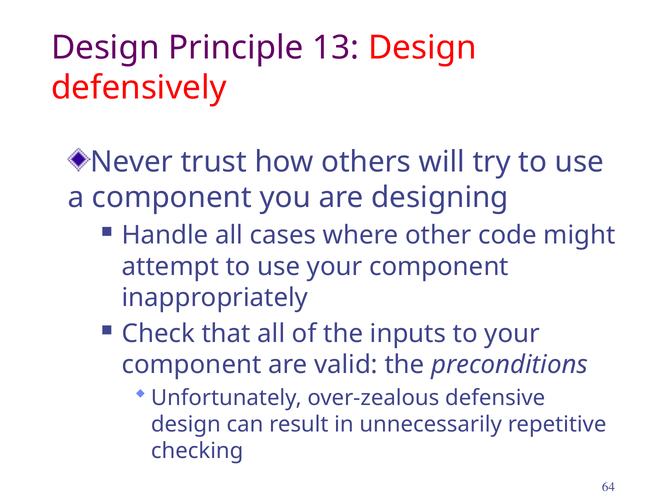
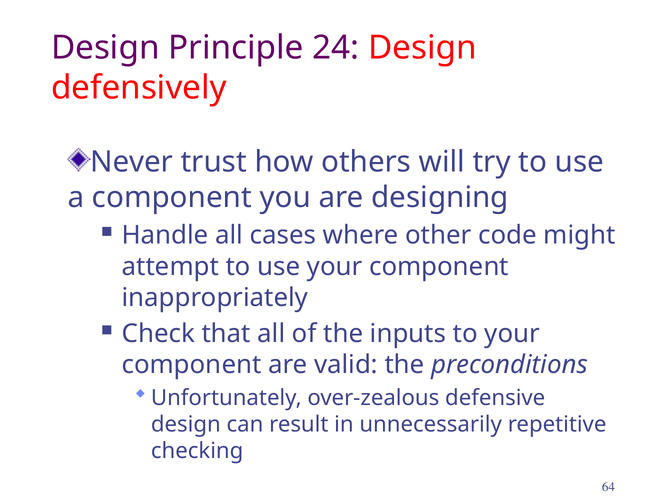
13: 13 -> 24 (336, 48)
